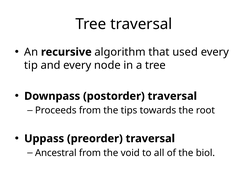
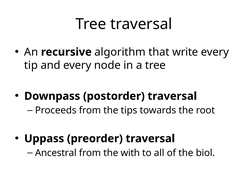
used: used -> write (185, 52)
void: void -> with (130, 153)
